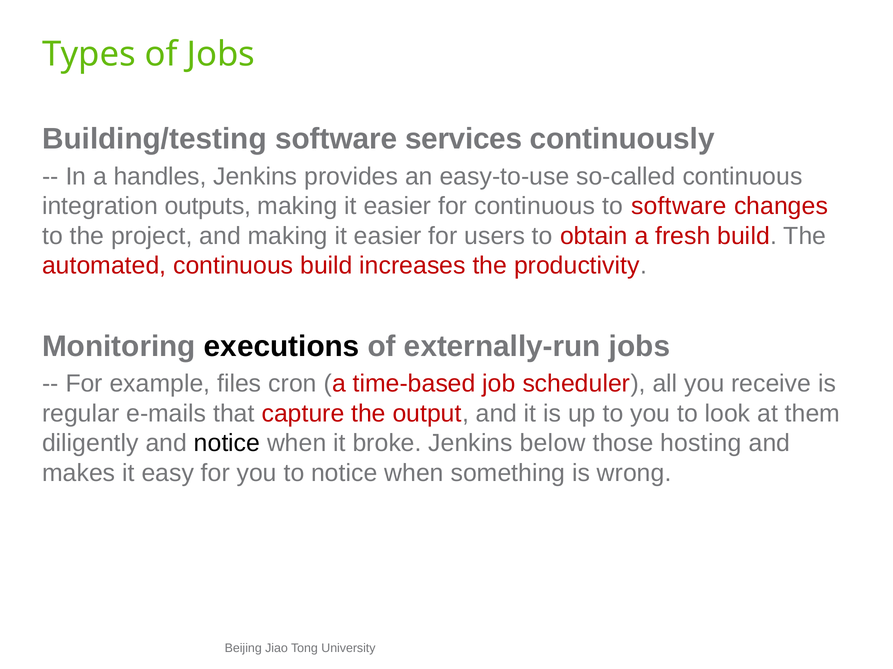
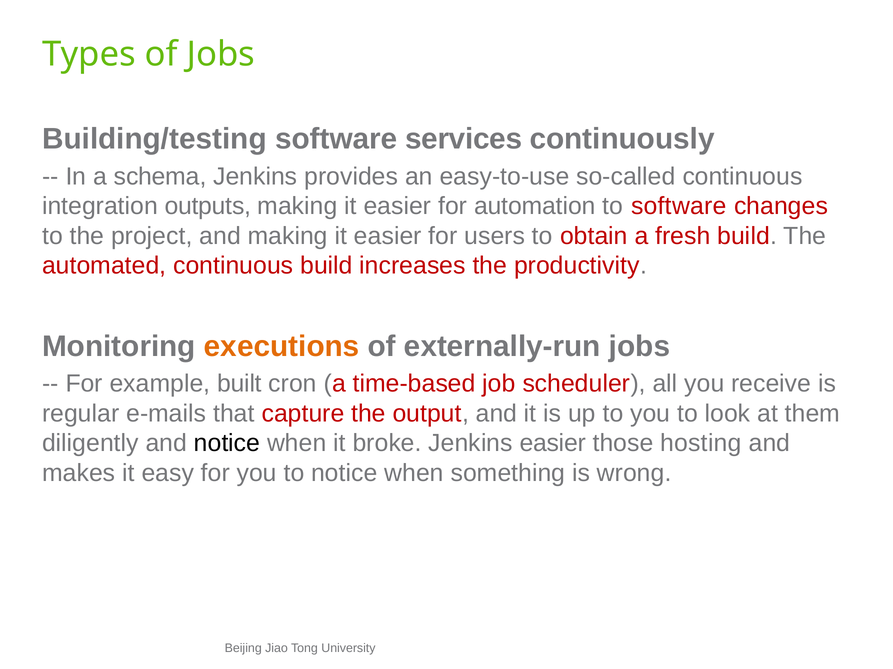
handles: handles -> schema (160, 177)
for continuous: continuous -> automation (535, 206)
executions colour: black -> orange (282, 347)
files: files -> built (239, 384)
Jenkins below: below -> easier (553, 444)
